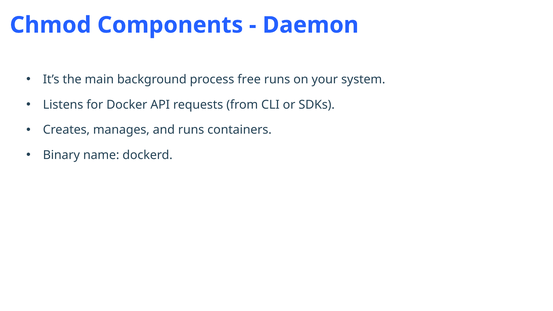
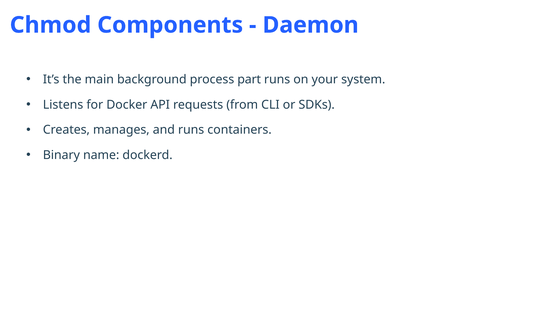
free: free -> part (249, 79)
